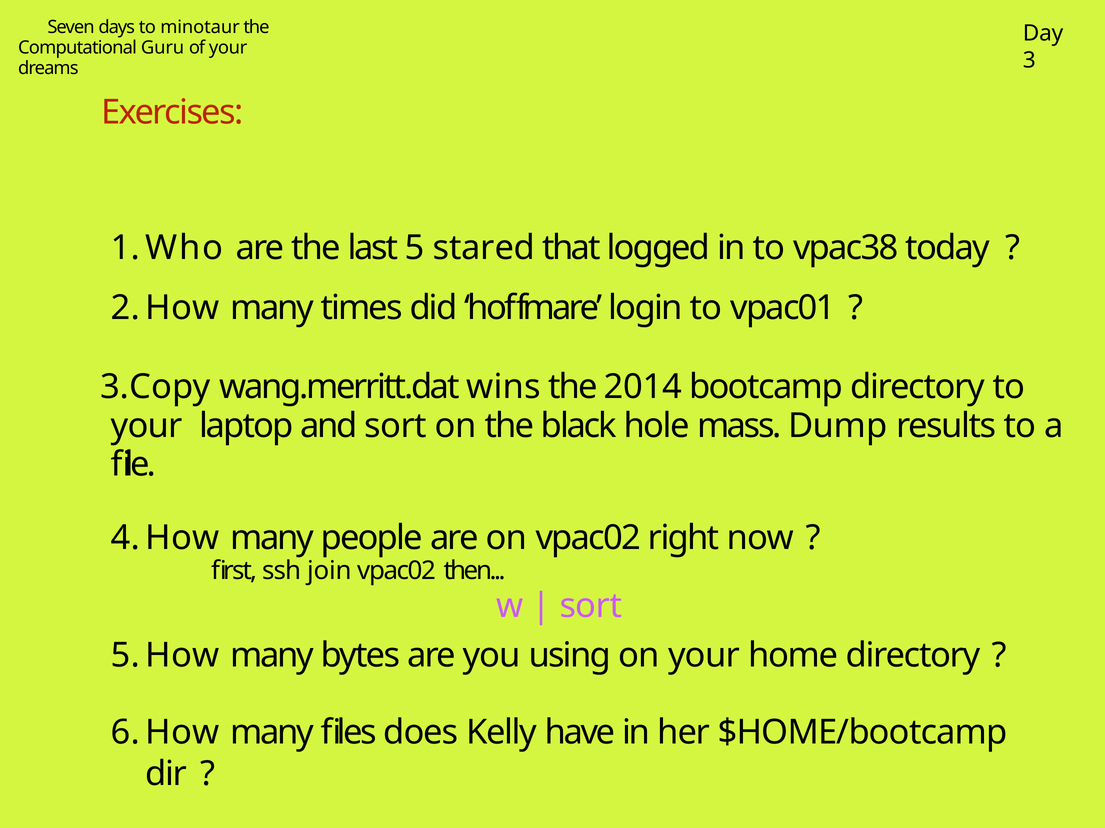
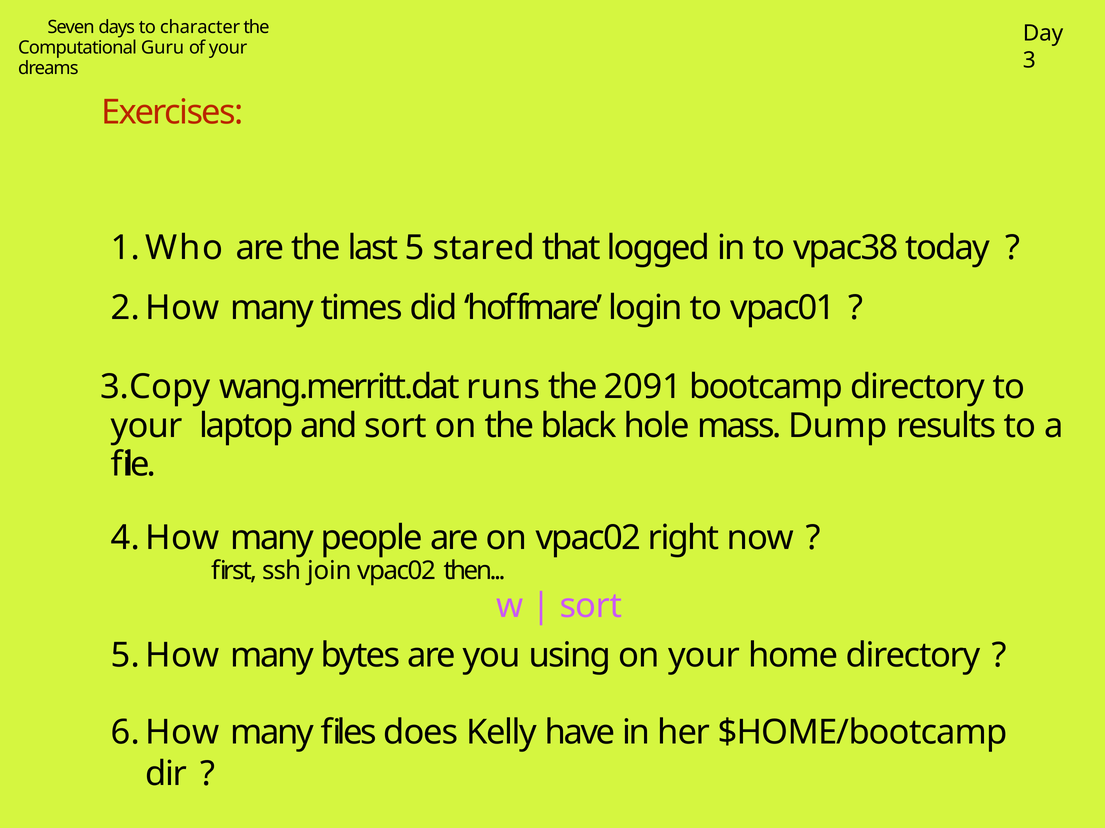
minotaur: minotaur -> character (200, 27)
wins: wins -> runs (503, 387)
2014: 2014 -> 2091 (643, 387)
